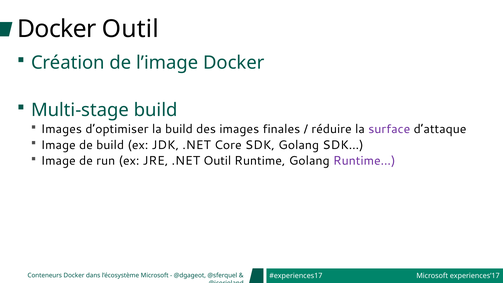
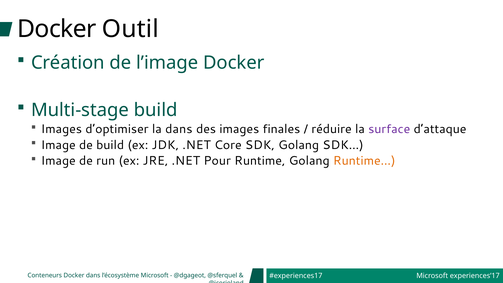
la build: build -> dans (179, 129)
.NET Outil: Outil -> Pour (217, 161)
Runtime… colour: purple -> orange (364, 161)
